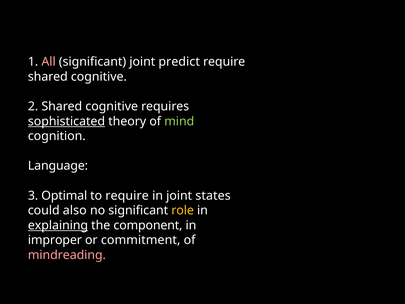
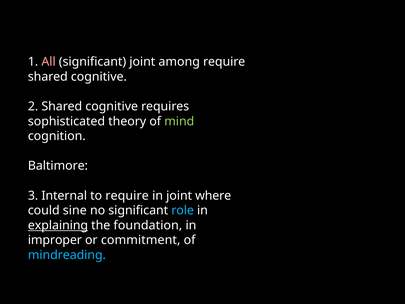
predict: predict -> among (179, 62)
sophisticated underline: present -> none (66, 121)
Language: Language -> Baltimore (58, 166)
Optimal: Optimal -> Internal (64, 195)
states: states -> where (213, 195)
also: also -> sine (75, 210)
role colour: yellow -> light blue (183, 210)
component: component -> foundation (148, 225)
mindreading colour: pink -> light blue (67, 255)
